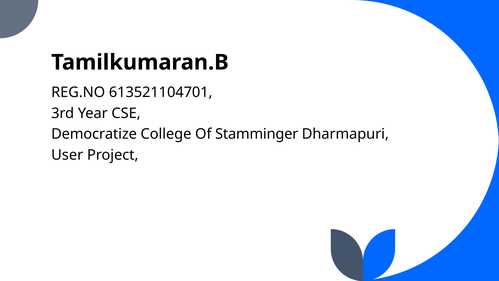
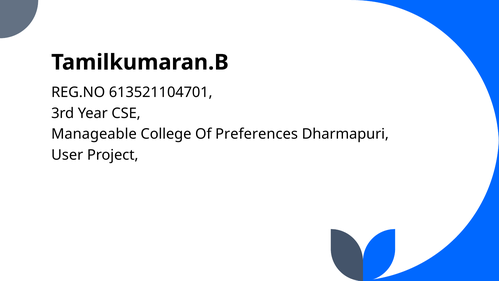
Democratize: Democratize -> Manageable (94, 134)
Stamminger: Stamminger -> Preferences (257, 134)
